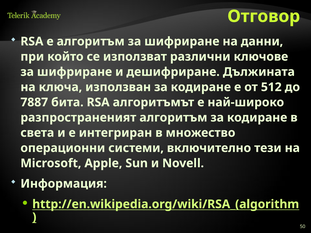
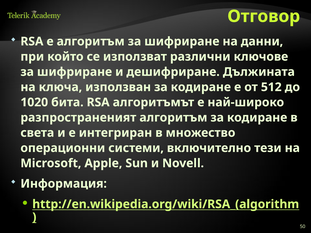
7887: 7887 -> 1020 (34, 102)
